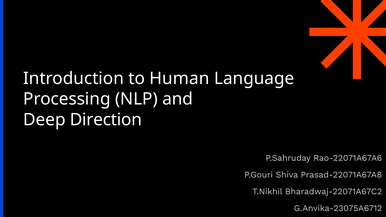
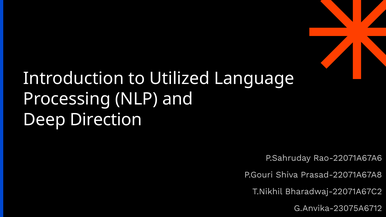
Human: Human -> Utilized (180, 79)
